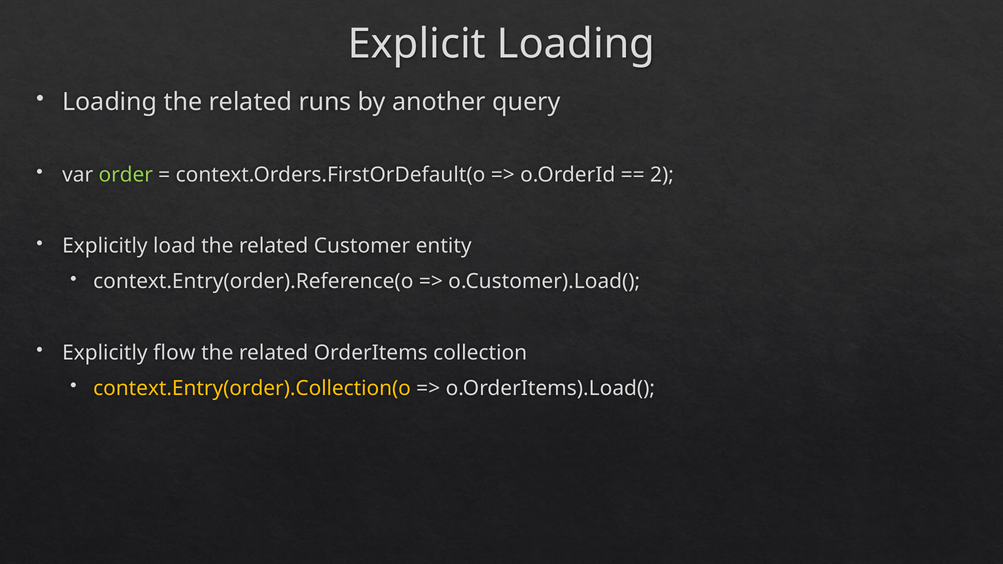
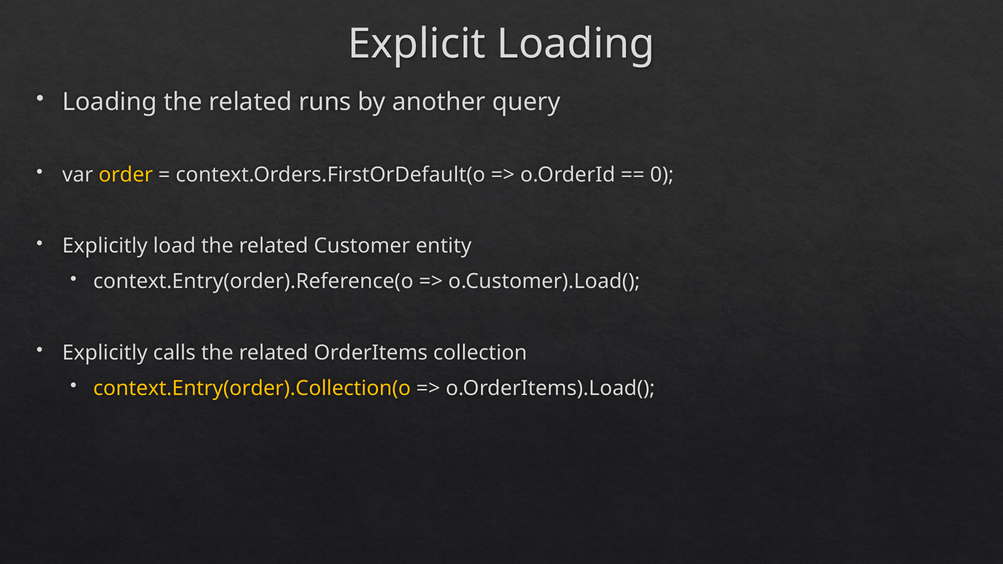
order colour: light green -> yellow (126, 175)
2: 2 -> 0 (662, 175)
flow: flow -> calls (174, 353)
